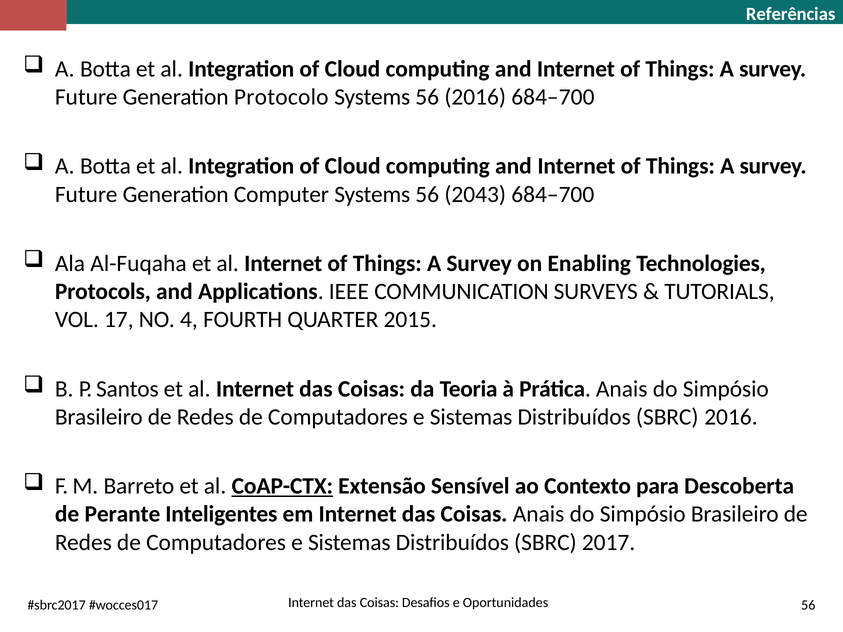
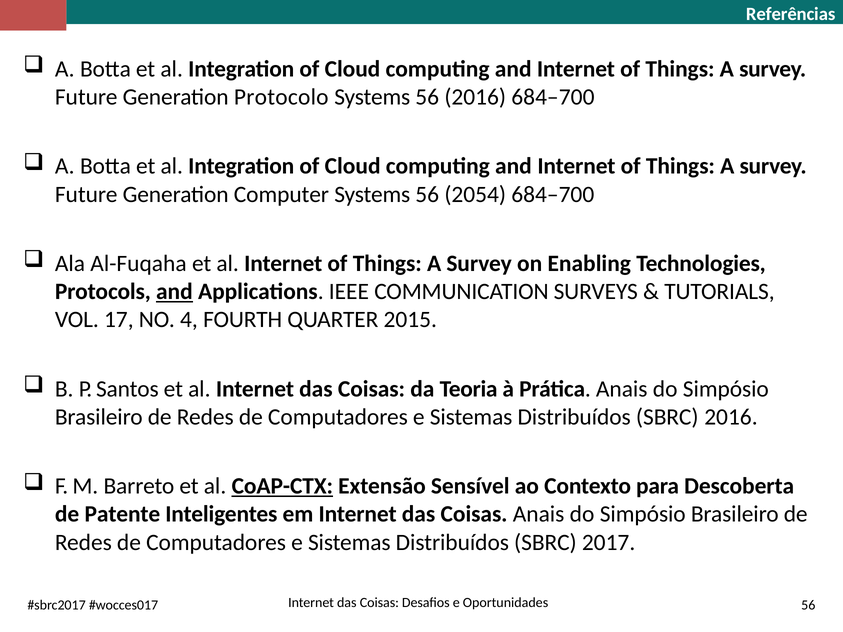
2043: 2043 -> 2054 (475, 194)
and underline: none -> present (174, 292)
Perante: Perante -> Patente (122, 514)
